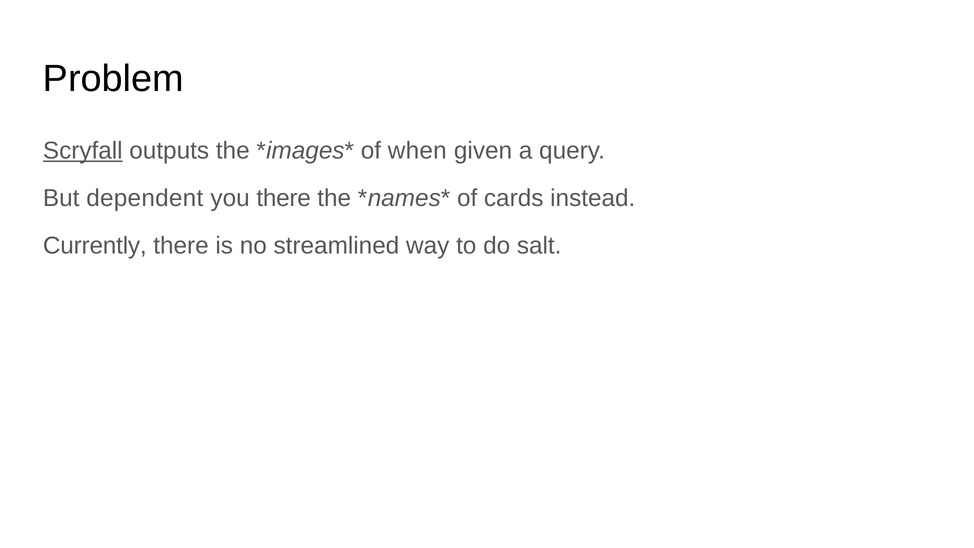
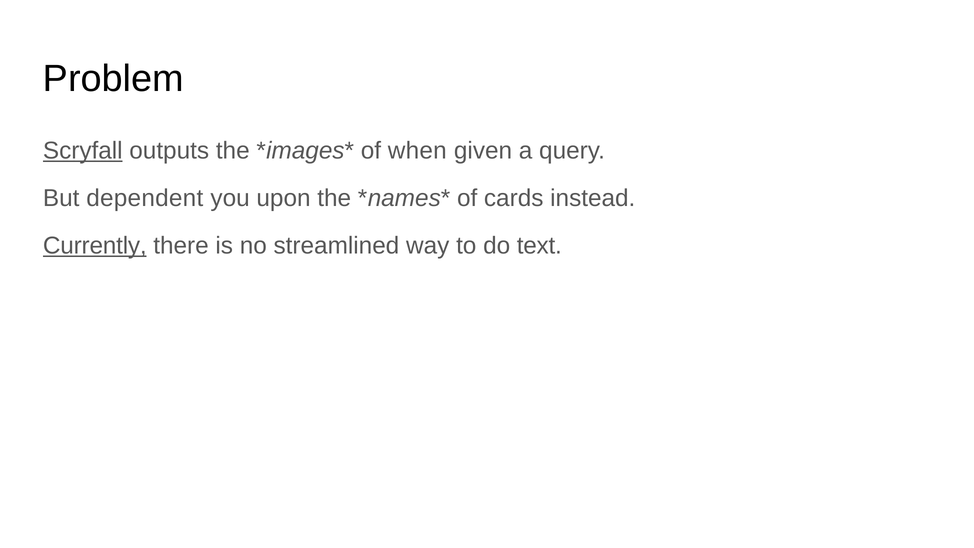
you there: there -> upon (284, 198)
Currently underline: none -> present (95, 246)
salt: salt -> text (539, 246)
